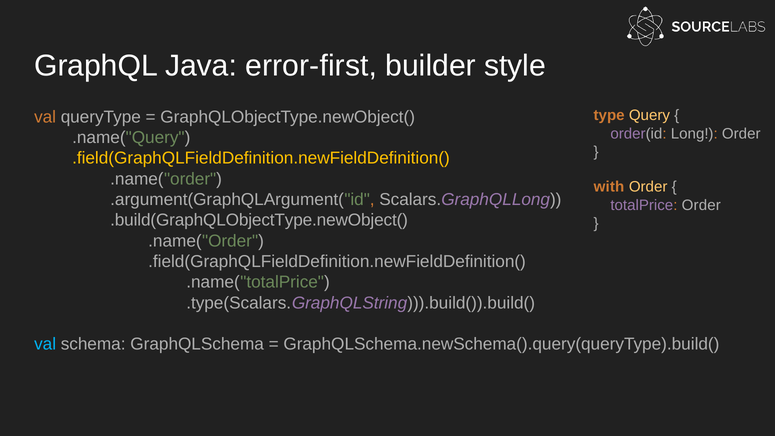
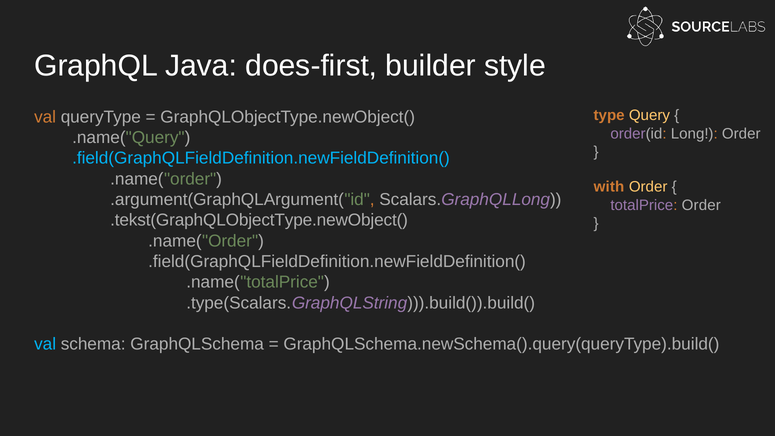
error-first: error-first -> does-first (311, 66)
.field(GraphQLFieldDefinition.newFieldDefinition( colour: yellow -> light blue (261, 158)
.build(GraphQLObjectType.newObject(: .build(GraphQLObjectType.newObject( -> .tekst(GraphQLObjectType.newObject( (259, 220)
